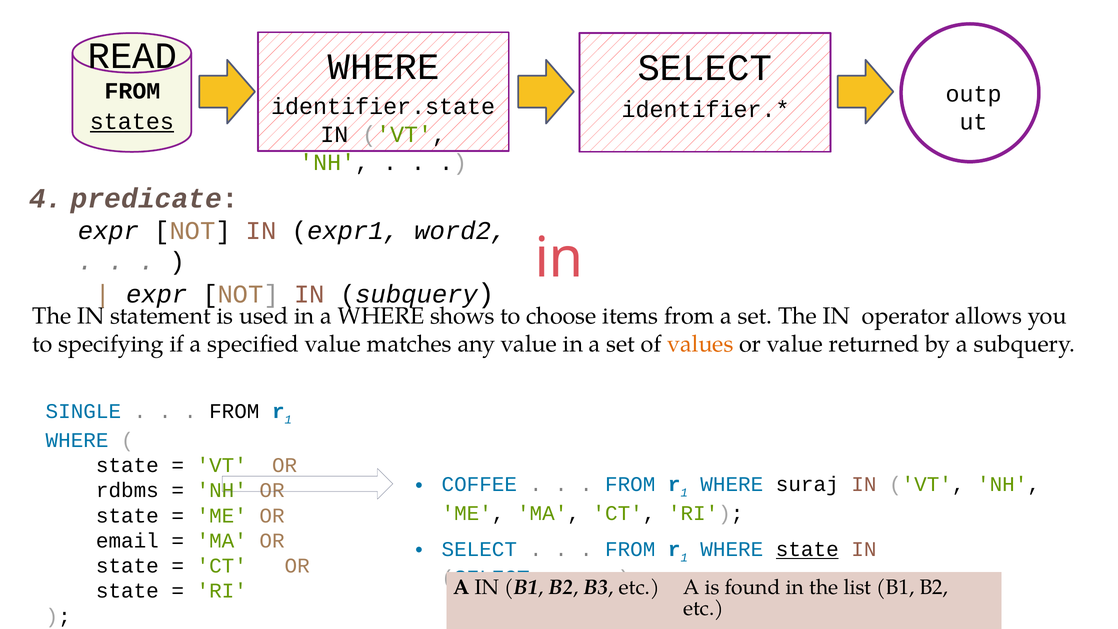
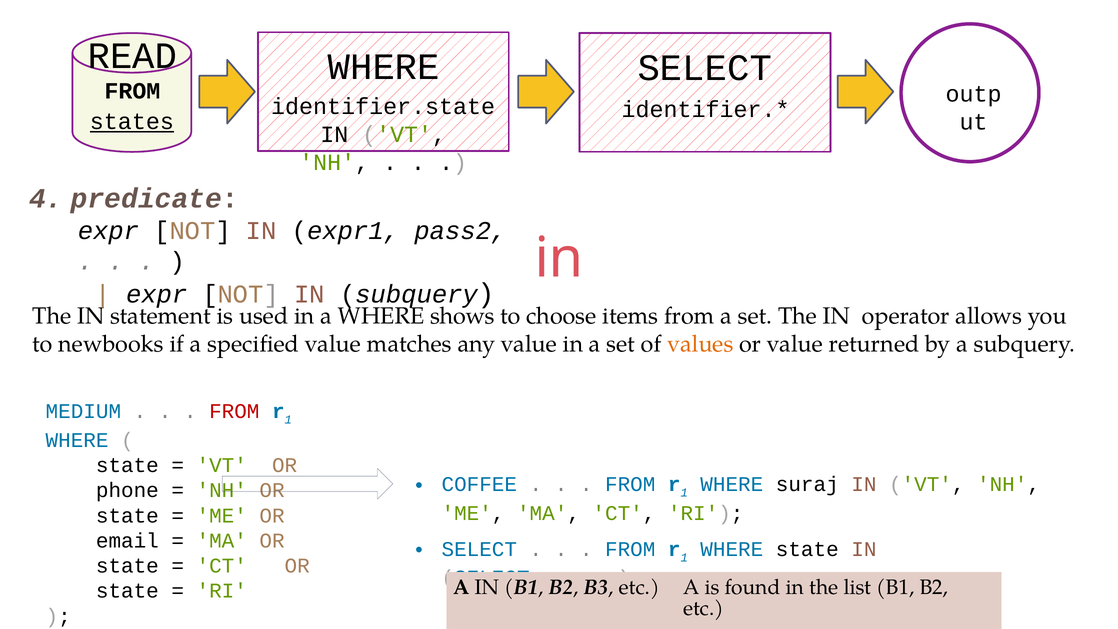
word2: word2 -> pass2 (460, 231)
specifying: specifying -> newbooks (111, 344)
SINGLE: SINGLE -> MEDIUM (83, 411)
FROM colour: black -> red (234, 411)
rdbms: rdbms -> phone (127, 490)
state underline: present -> none (807, 549)
